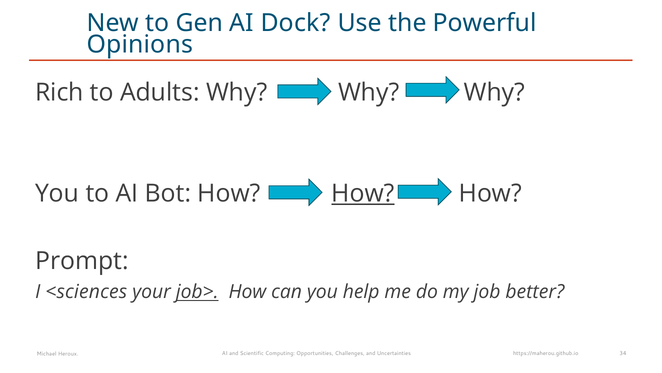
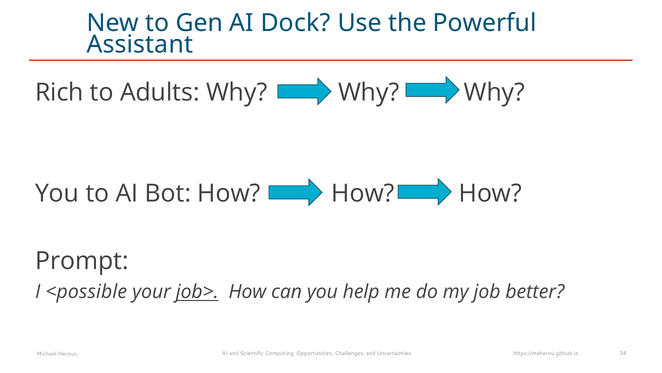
Opinions: Opinions -> Assistant (140, 45)
How underline: present -> none (363, 193)
<sciences: <sciences -> <possible (86, 292)
